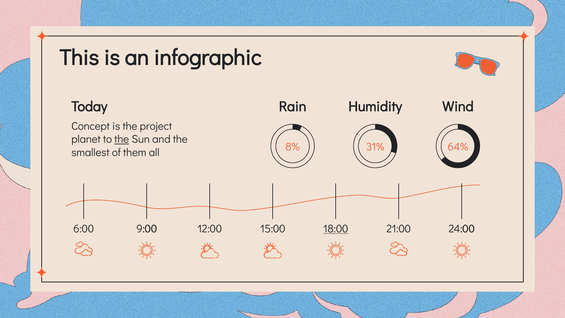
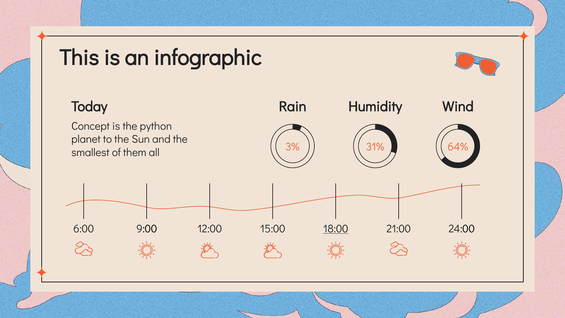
project: project -> python (156, 126)
the underline: present -> none (122, 139)
8%: 8% -> 3% (292, 147)
